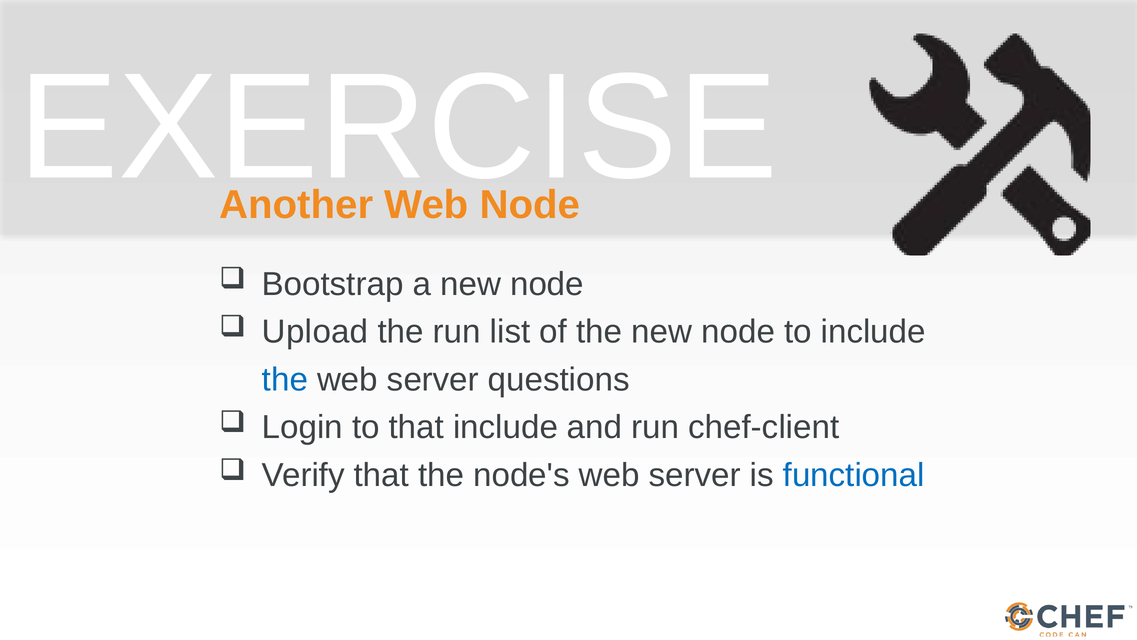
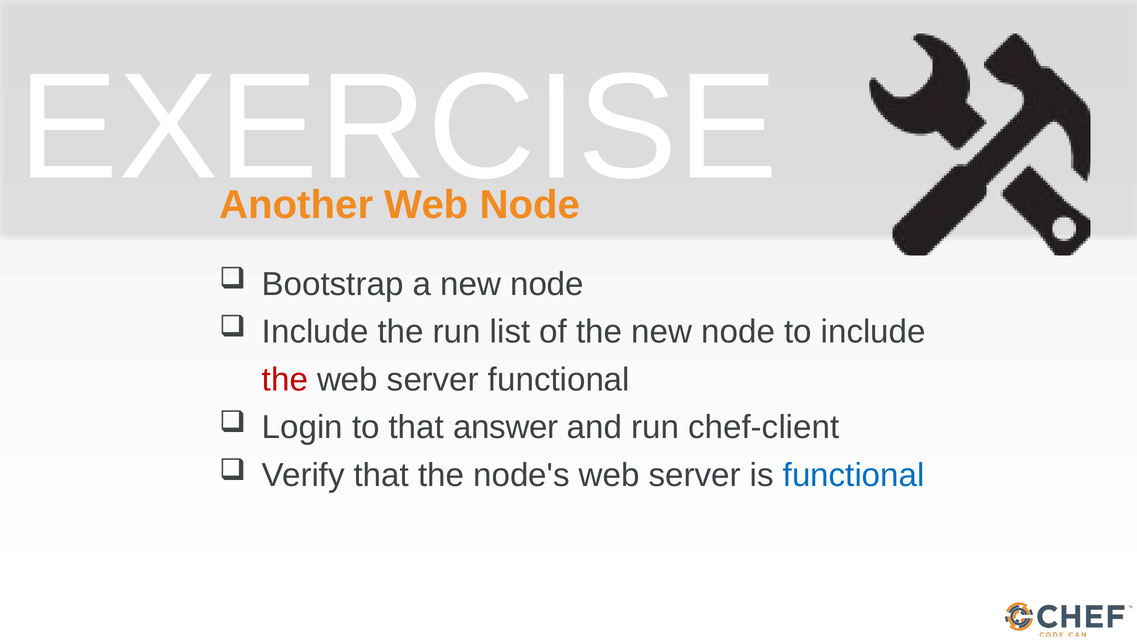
Upload: Upload -> Include (315, 332)
the colour: blue -> red (285, 379)
server questions: questions -> functional (559, 379)
that include: include -> answer (506, 427)
